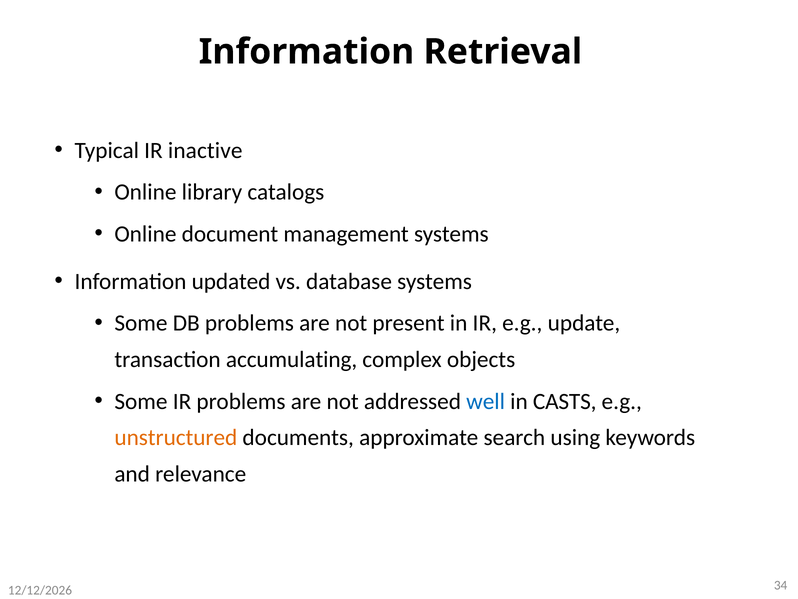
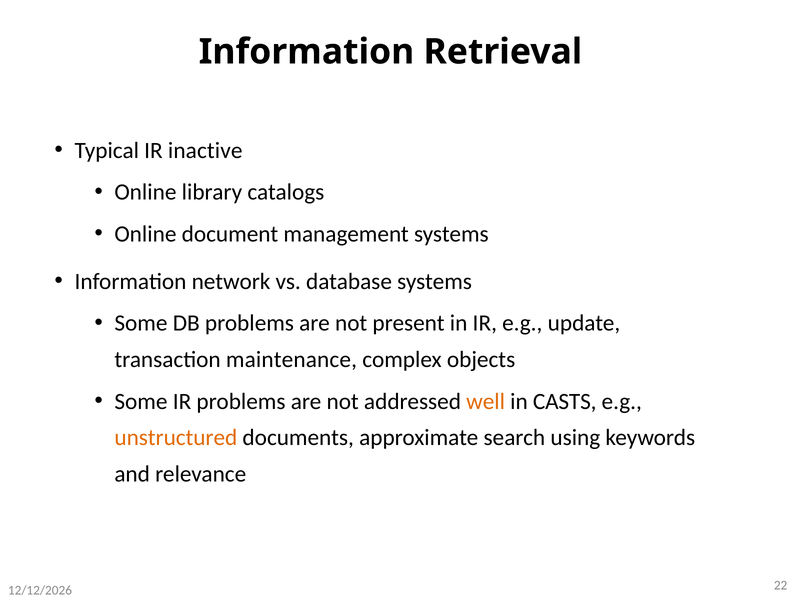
updated: updated -> network (231, 281)
accumulating: accumulating -> maintenance (291, 359)
well colour: blue -> orange (486, 401)
34: 34 -> 22 (781, 585)
